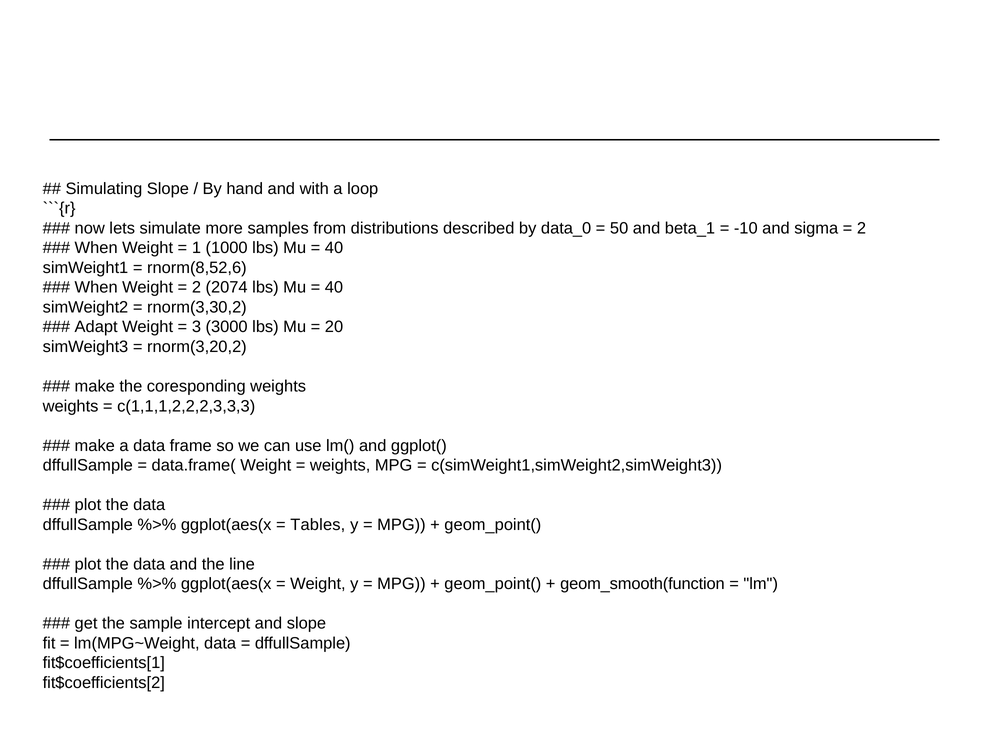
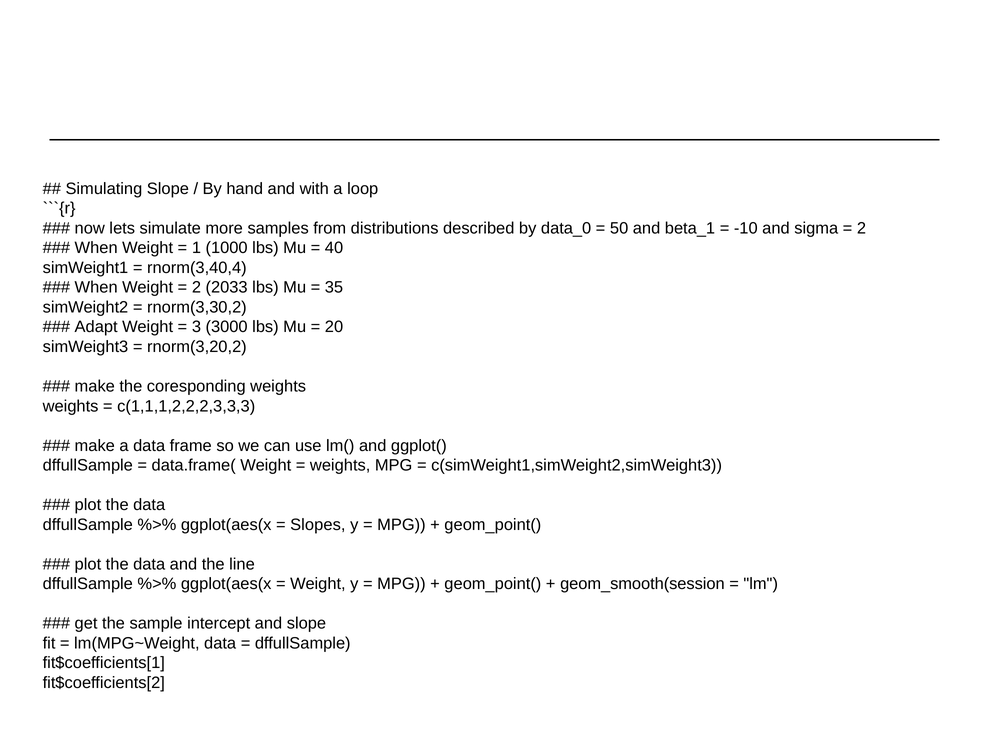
rnorm(8,52,6: rnorm(8,52,6 -> rnorm(3,40,4 (197, 268)
2074: 2074 -> 2033 (227, 288)
40: 40 -> 35 (334, 288)
Tables: Tables -> Slopes (318, 525)
geom_smooth(function: geom_smooth(function -> geom_smooth(session (642, 585)
